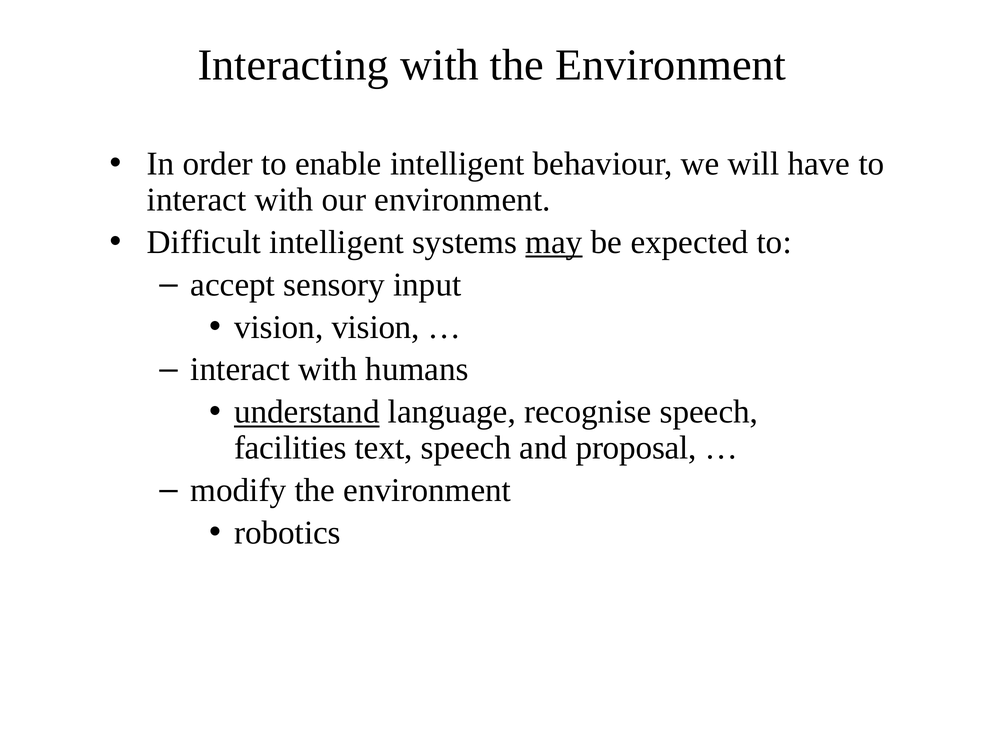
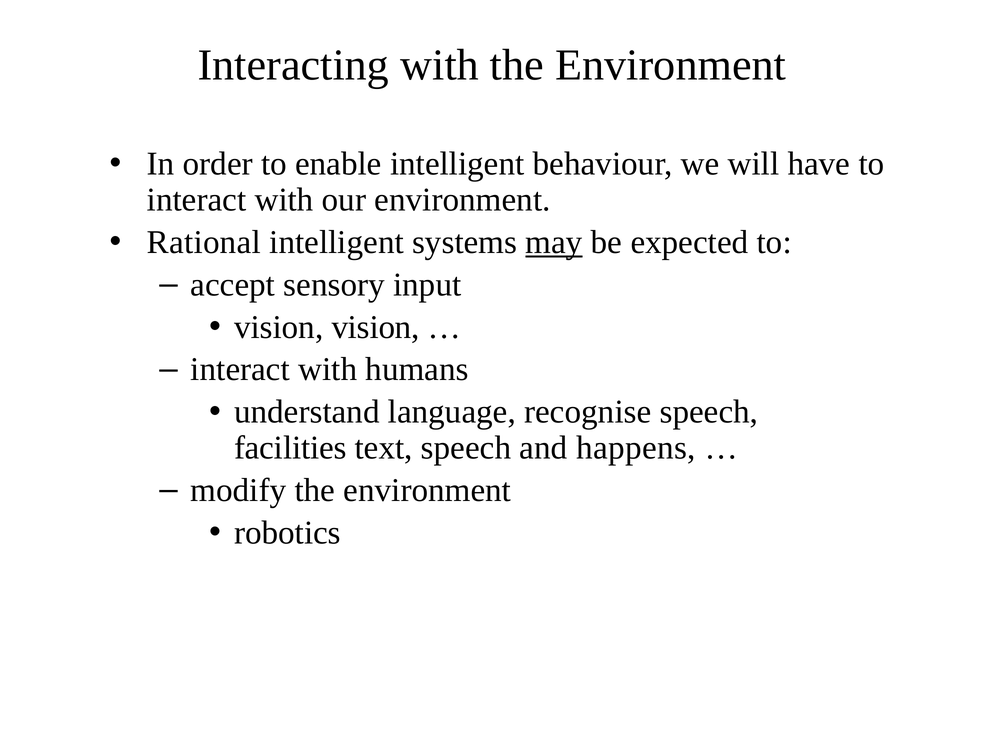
Difficult: Difficult -> Rational (204, 242)
understand underline: present -> none (307, 412)
proposal: proposal -> happens (636, 448)
